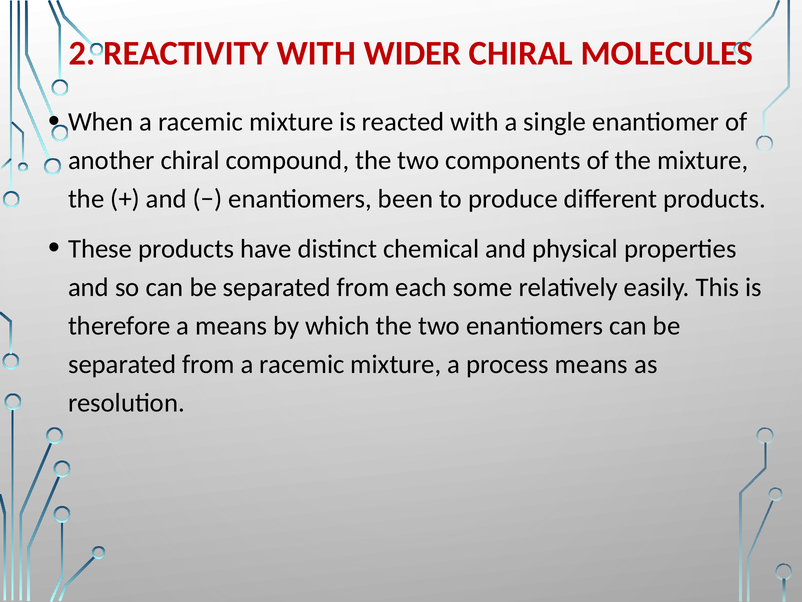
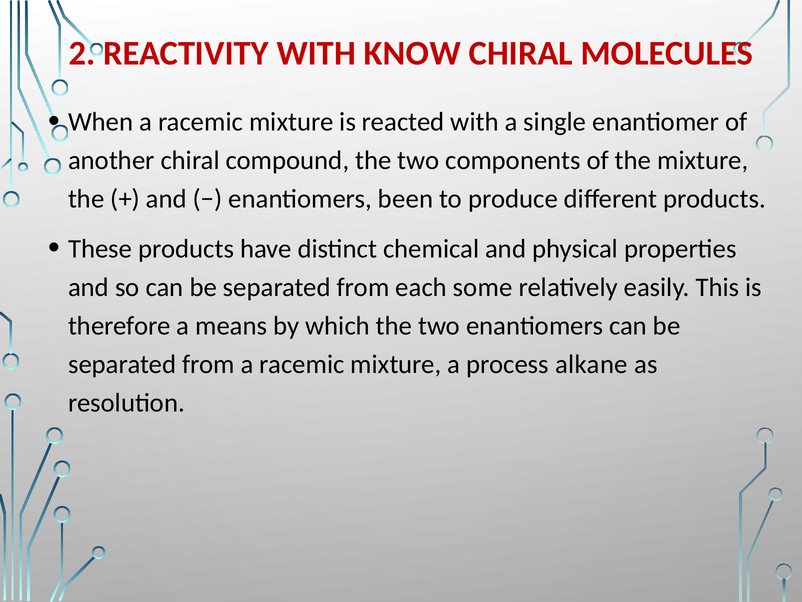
WIDER: WIDER -> KNOW (412, 53)
process means: means -> alkane (591, 364)
